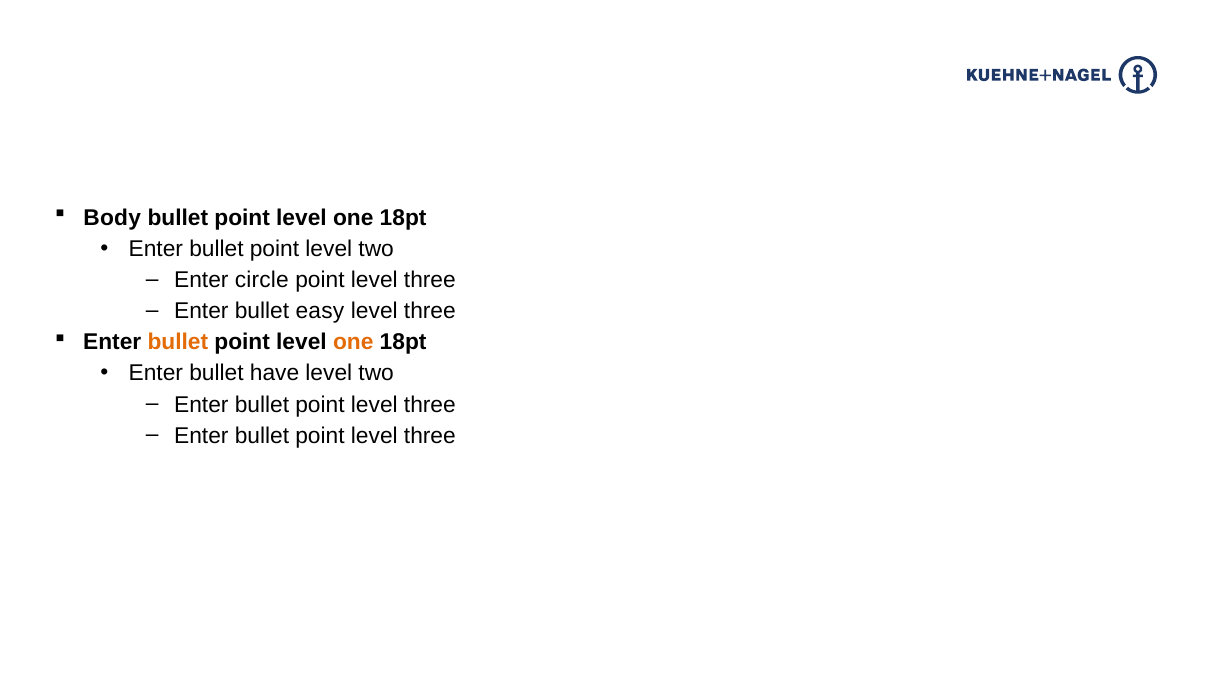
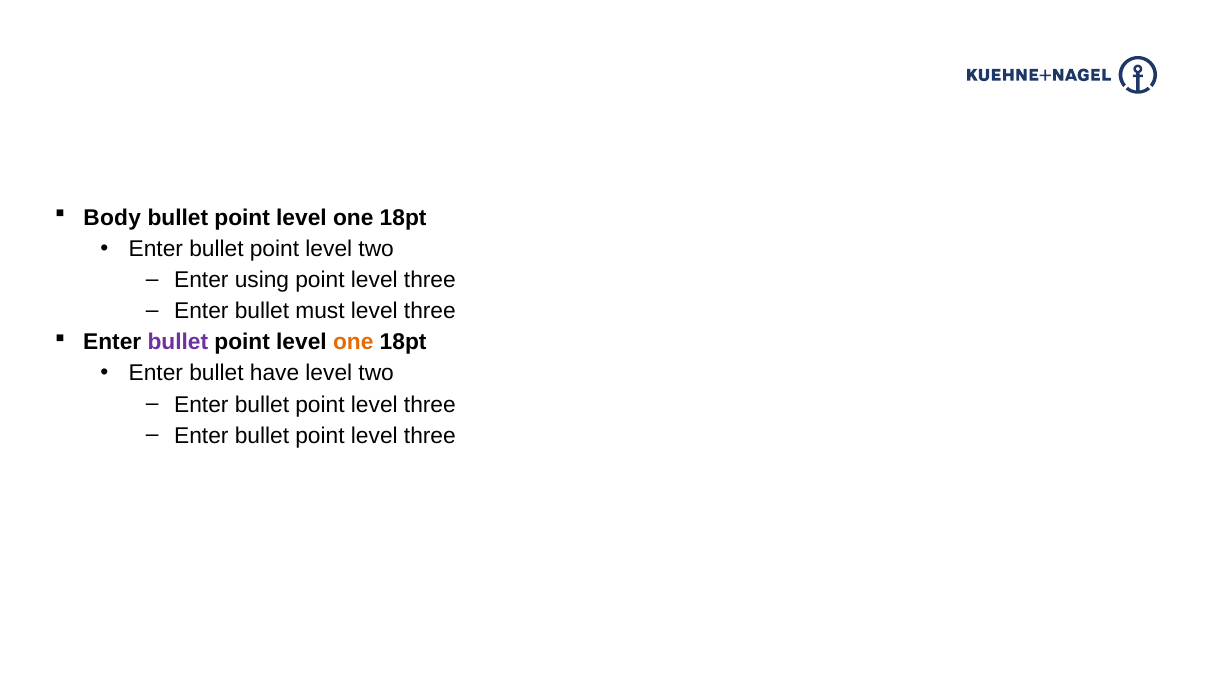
circle: circle -> using (262, 280)
easy: easy -> must (320, 311)
bullet colour: orange -> purple (178, 342)
